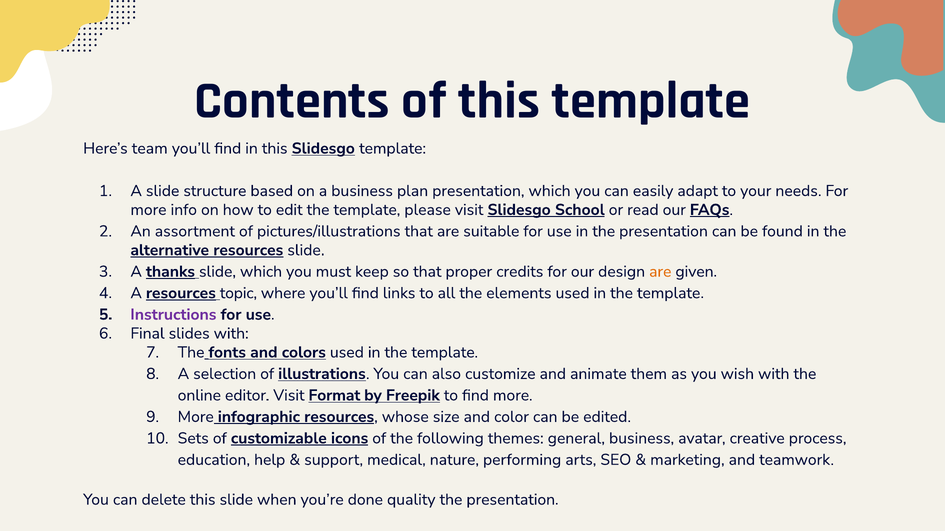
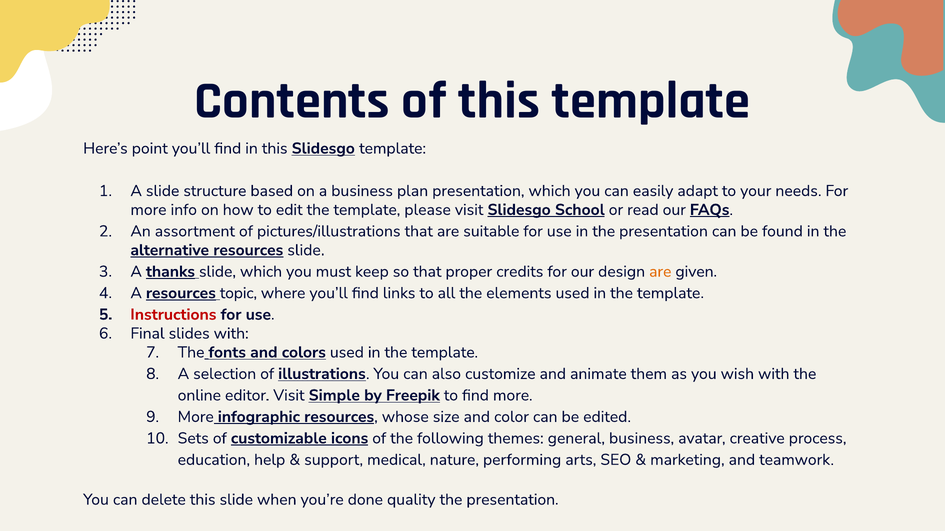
team: team -> point (150, 149)
Instructions colour: purple -> red (173, 315)
Format: Format -> Simple (334, 396)
